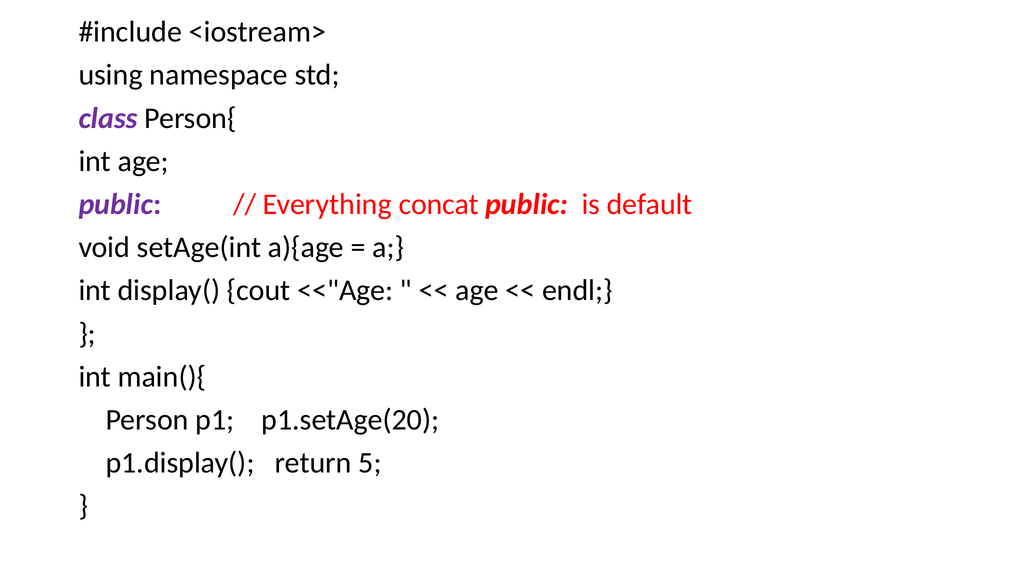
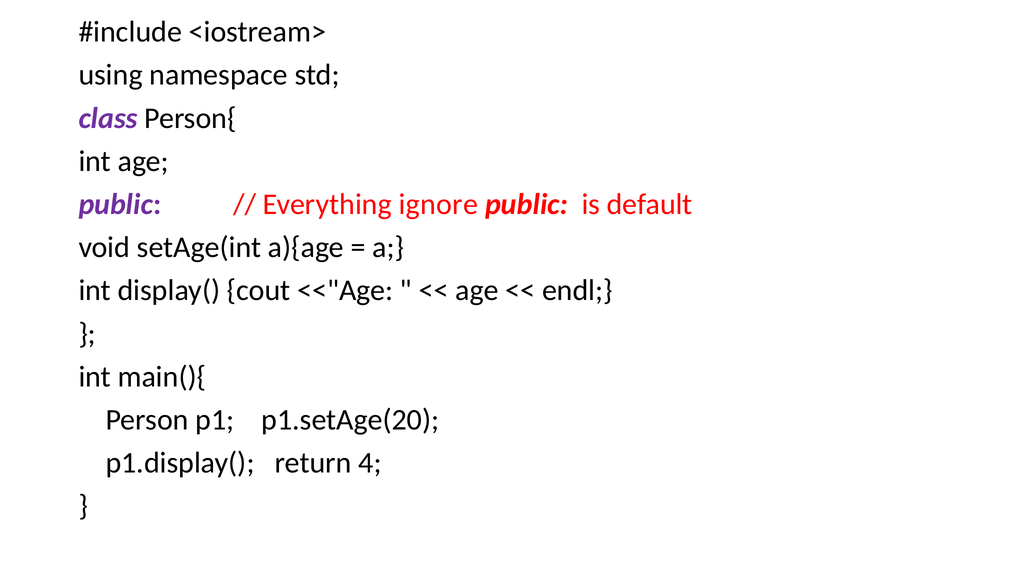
concat: concat -> ignore (438, 204)
5: 5 -> 4 (370, 463)
